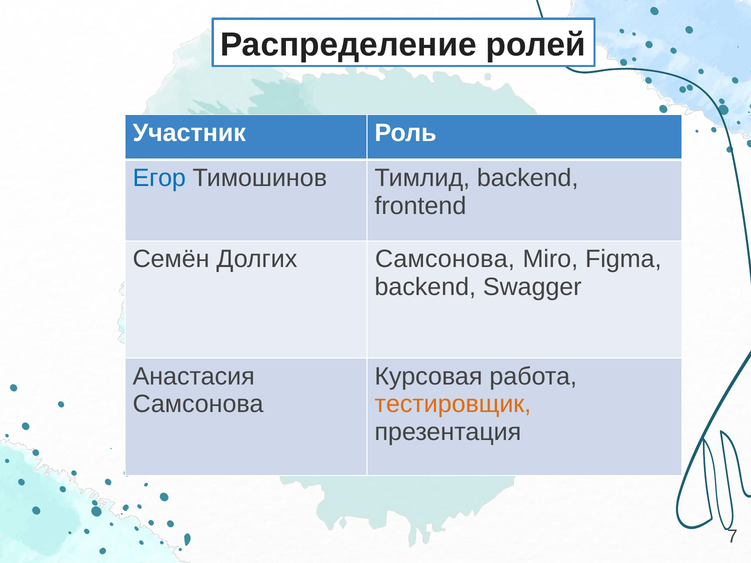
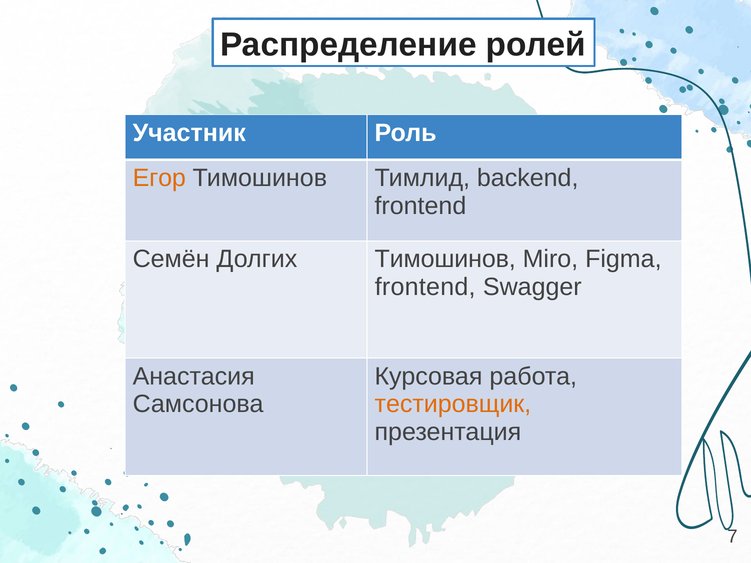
Егор colour: blue -> orange (159, 178)
Долгих Самсонова: Самсонова -> Тимошинов (445, 259)
backend: backend -> frontend (425, 287)
